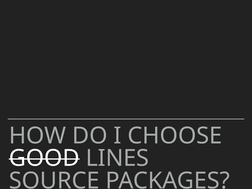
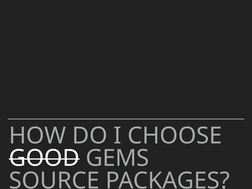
LINES: LINES -> GEMS (117, 158)
